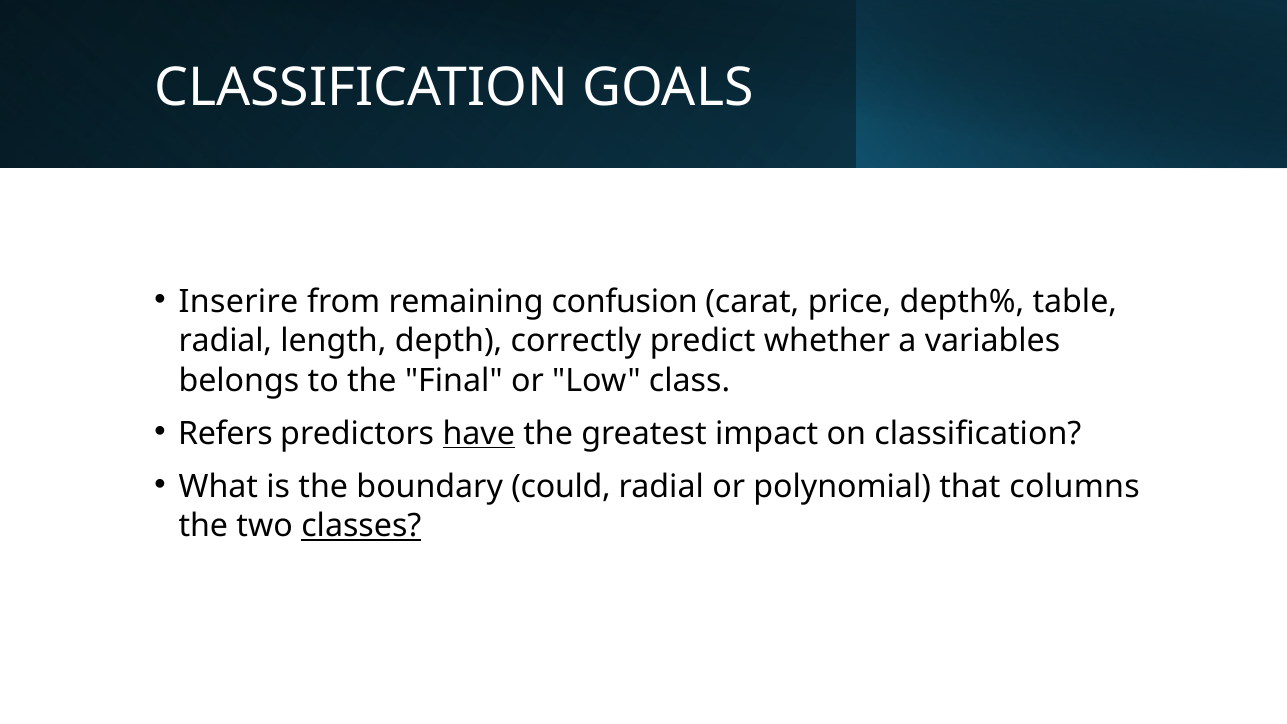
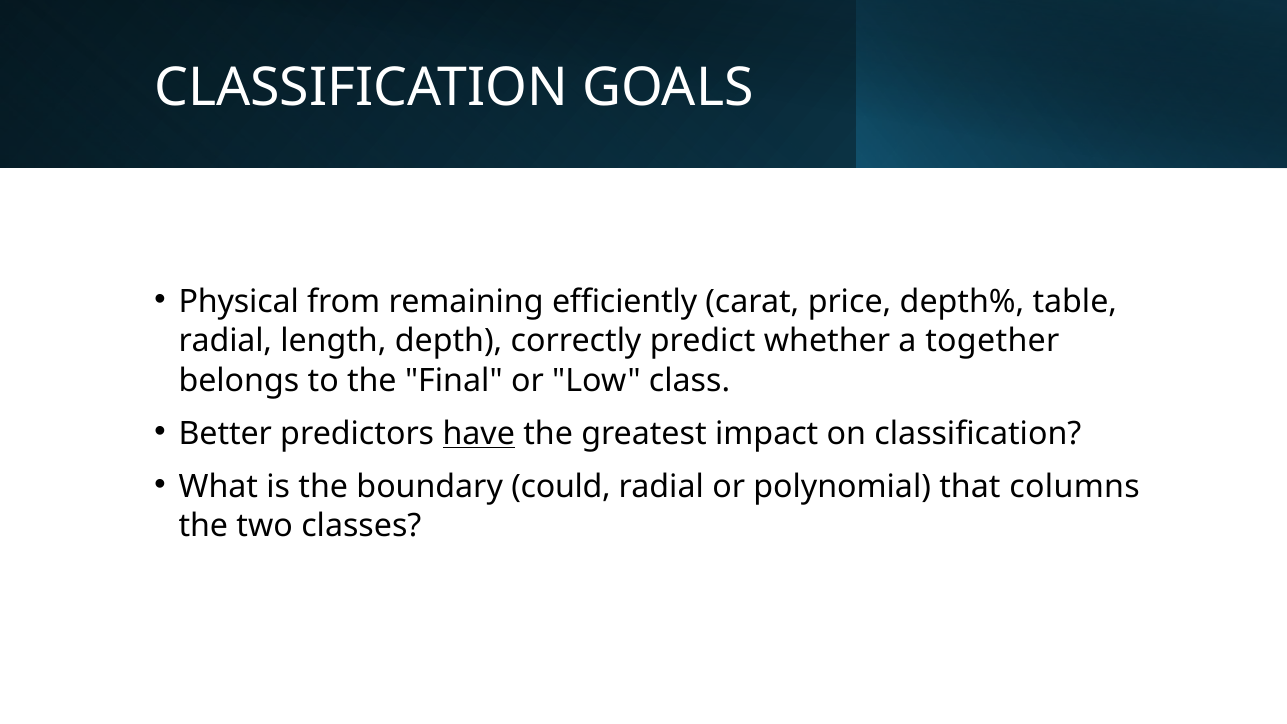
Inserire: Inserire -> Physical (239, 302)
confusion: confusion -> efficiently (625, 302)
variables: variables -> together (992, 341)
Refers: Refers -> Better (225, 434)
classes underline: present -> none (361, 526)
